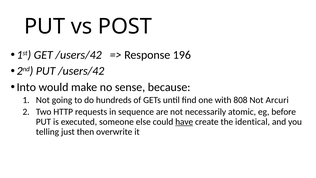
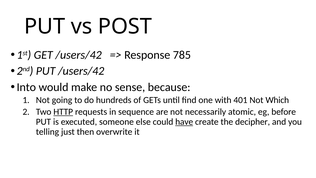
196: 196 -> 785 (182, 55)
808: 808 -> 401 (240, 100)
Arcuri: Arcuri -> Which (277, 100)
HTTP underline: none -> present (63, 112)
identical: identical -> decipher (253, 122)
